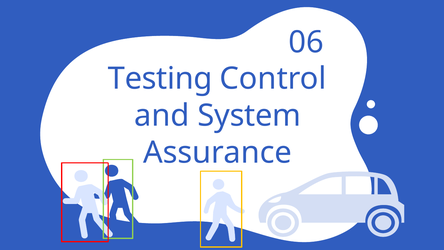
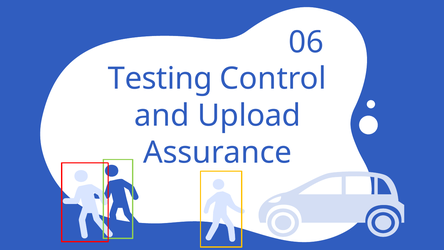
System: System -> Upload (249, 116)
